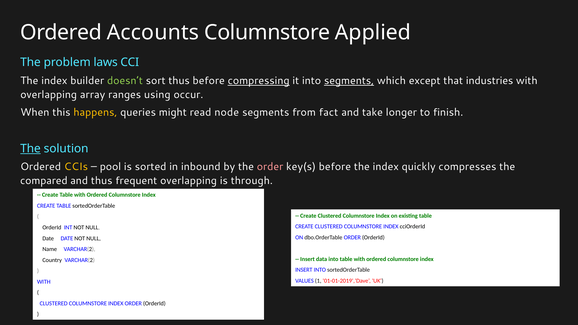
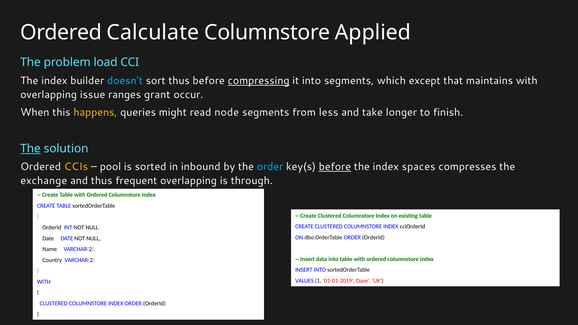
Accounts: Accounts -> Calculate (153, 33)
laws: laws -> load (106, 62)
doesn’t colour: light green -> light blue (125, 81)
segments underline: present -> none (349, 81)
industries: industries -> maintains (490, 81)
array: array -> issue (93, 95)
using: using -> grant (157, 95)
fact: fact -> less (329, 112)
order colour: pink -> light blue (270, 167)
before underline: none -> present (335, 167)
quickly: quickly -> spaces (419, 167)
compared: compared -> exchange (44, 181)
